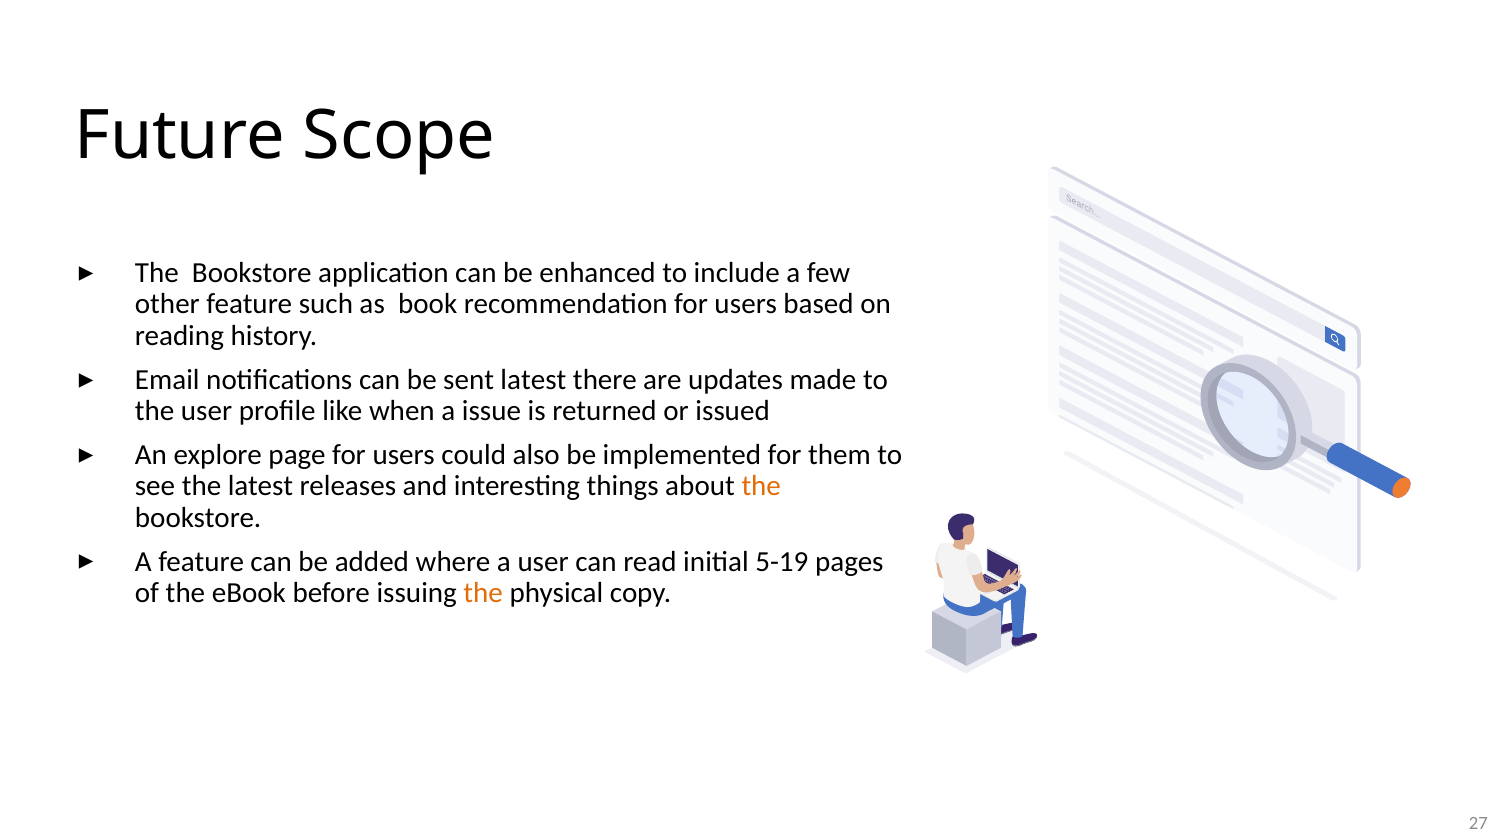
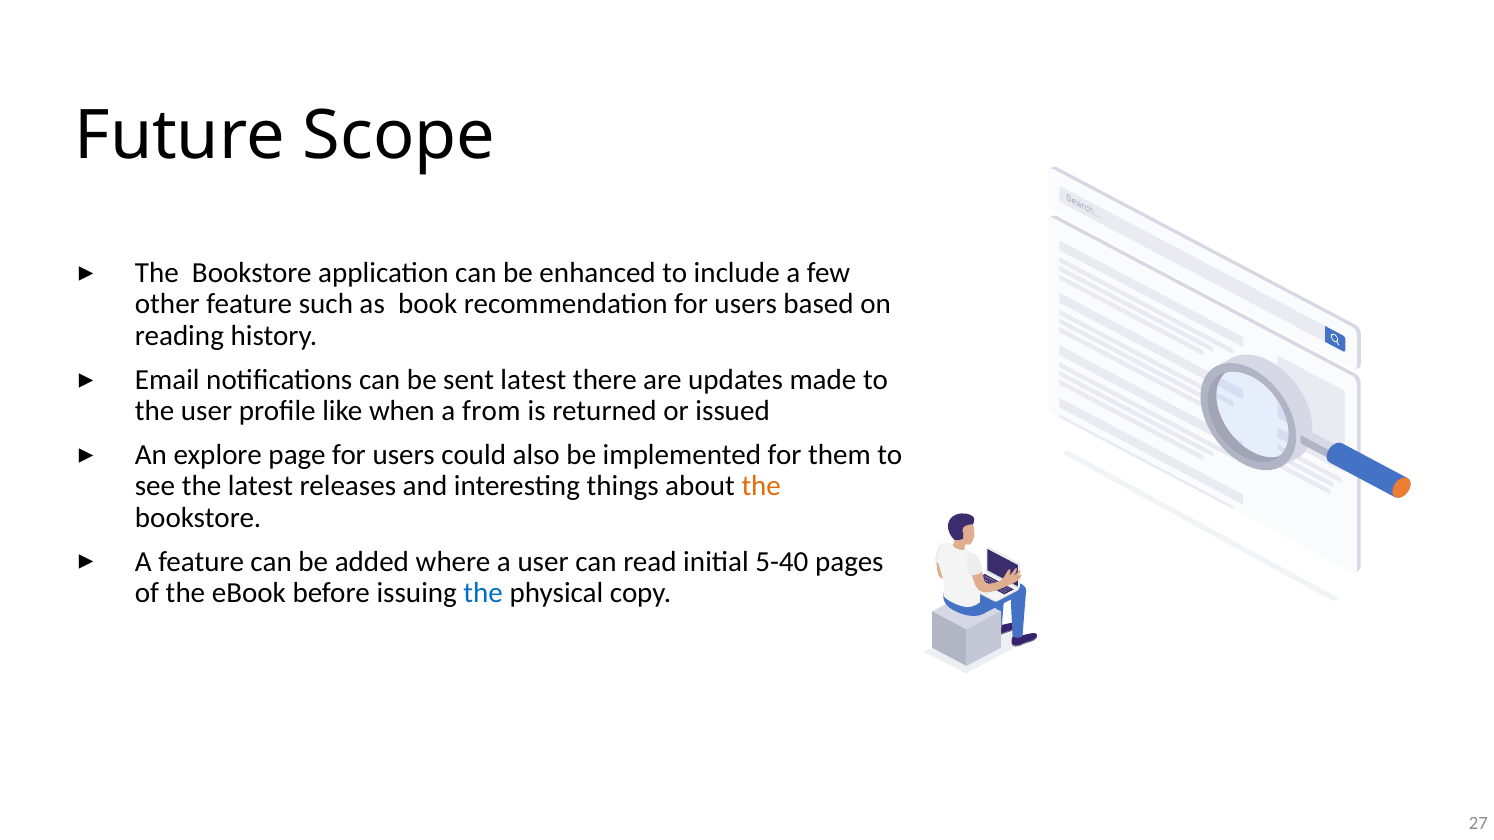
issue: issue -> from (491, 411)
5-19: 5-19 -> 5-40 (782, 562)
the colour: orange -> blue (483, 593)
